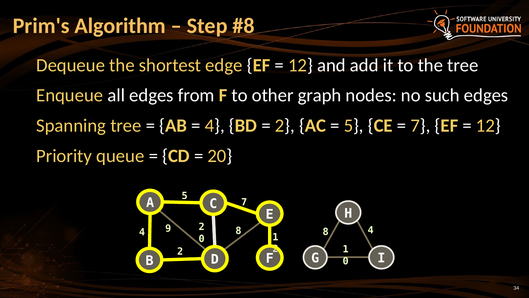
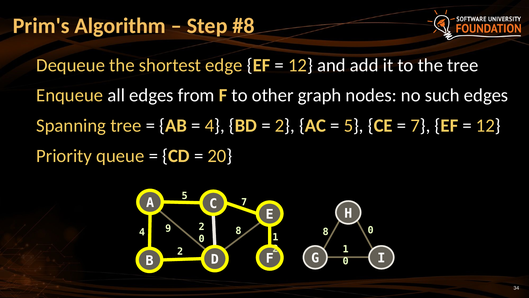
8 4: 4 -> 0 (371, 230)
